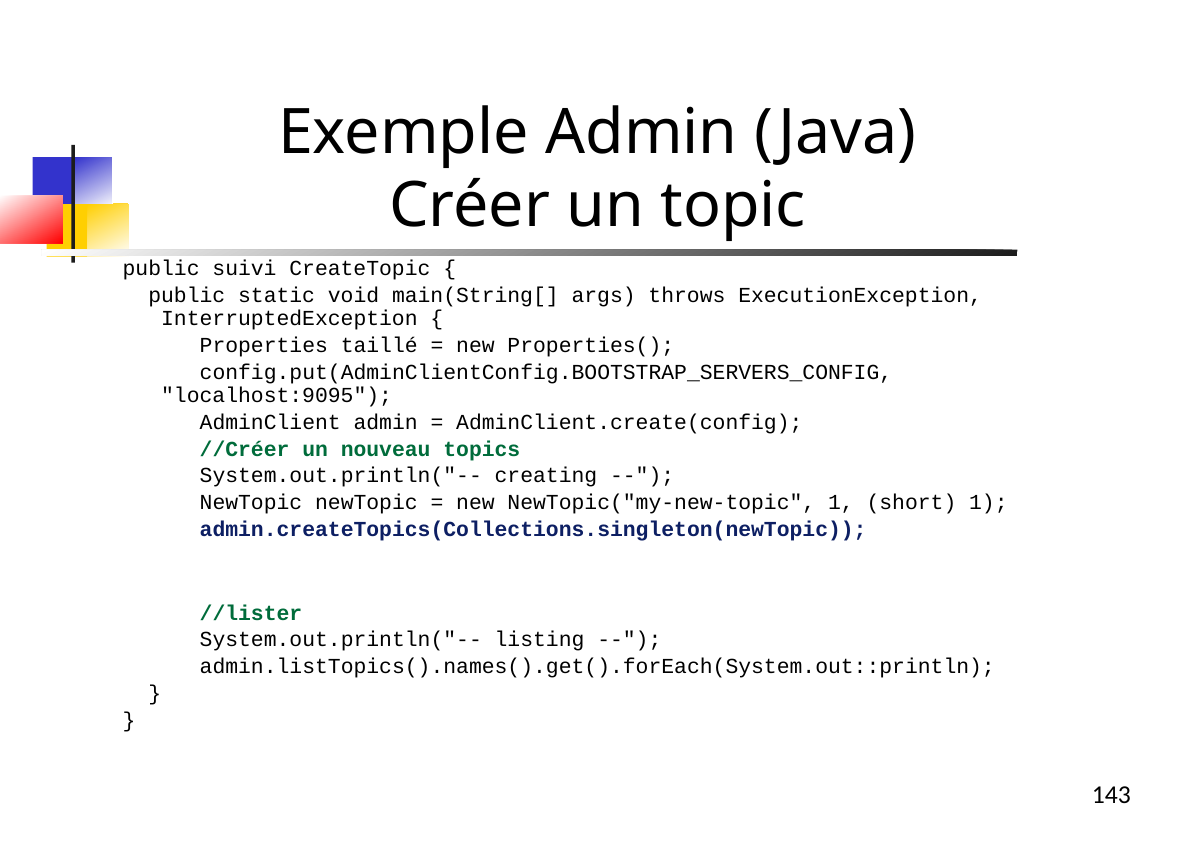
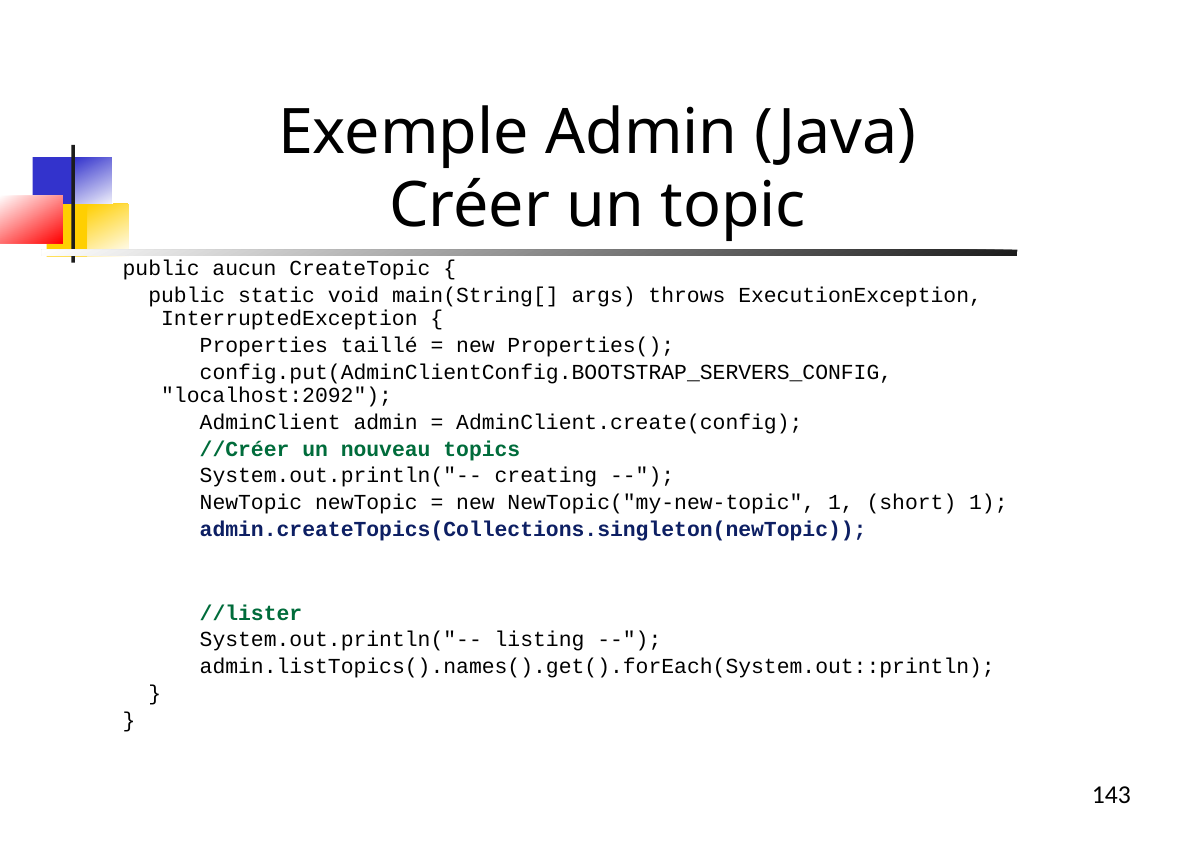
suivi: suivi -> aucun (245, 268)
localhost:9095: localhost:9095 -> localhost:2092 (277, 395)
